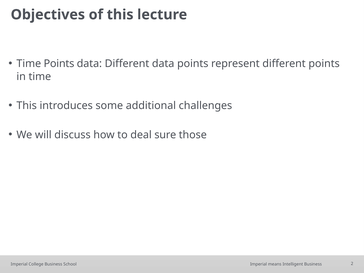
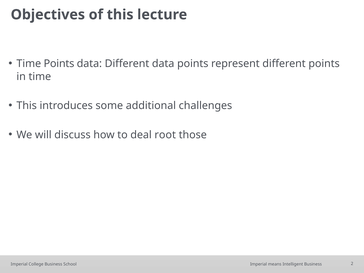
sure: sure -> root (165, 135)
